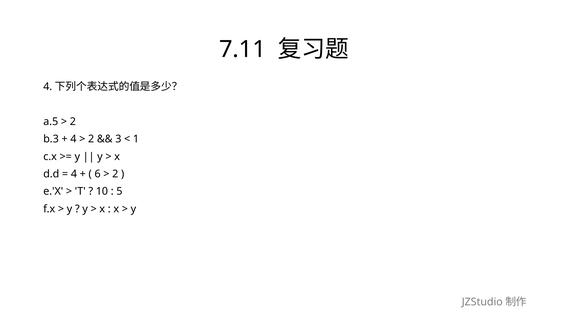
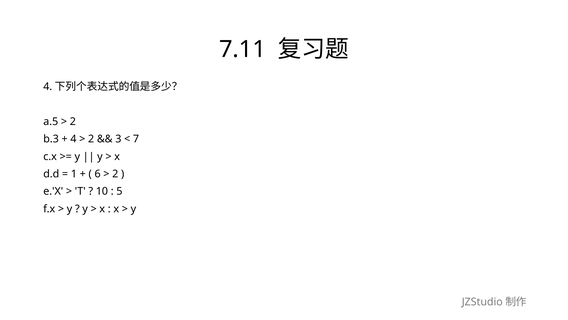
1: 1 -> 7 (136, 139)
4: 4 -> 1 (74, 174)
